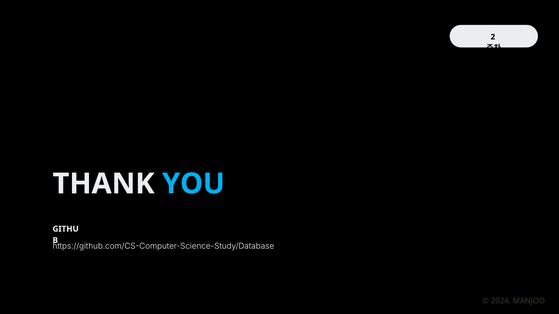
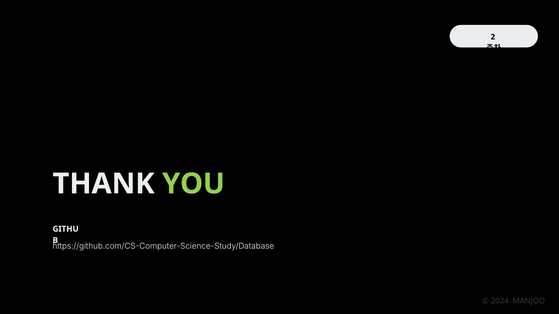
YOU colour: light blue -> light green (193, 184)
